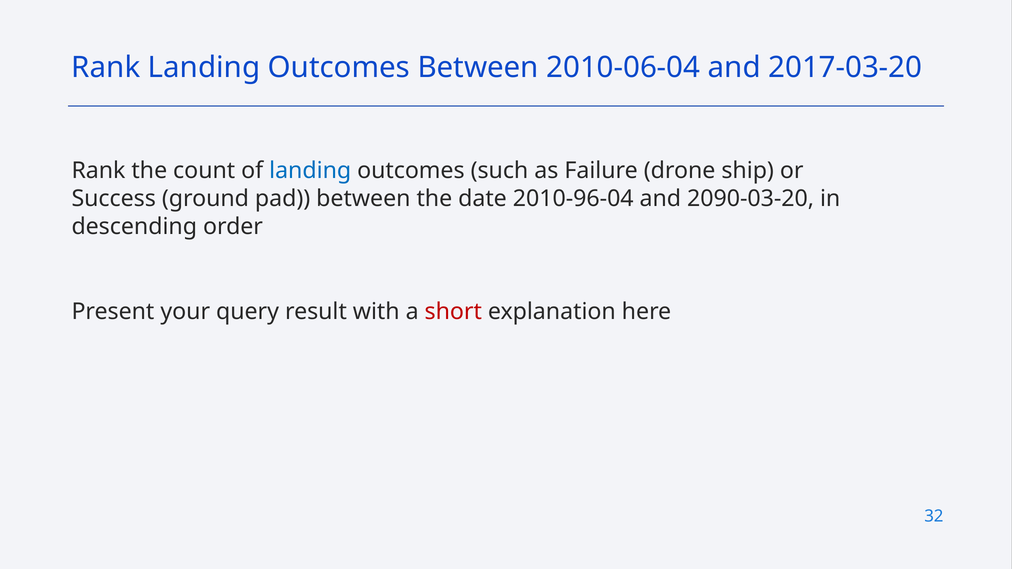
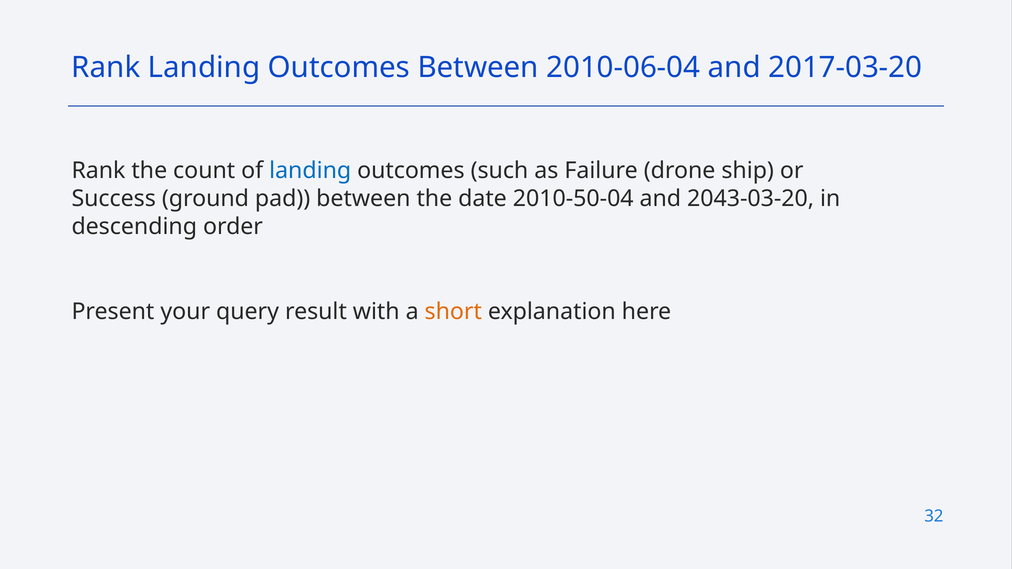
2010-96-04: 2010-96-04 -> 2010-50-04 (573, 199)
2090-03-20: 2090-03-20 -> 2043-03-20 (751, 199)
short colour: red -> orange (453, 312)
